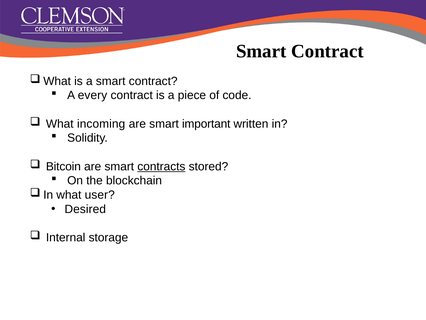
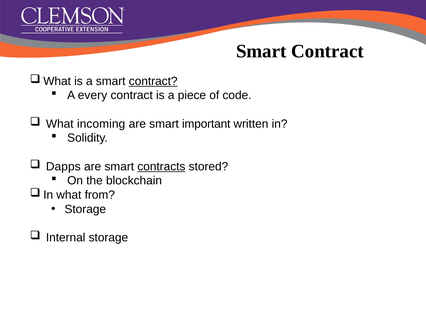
contract underline: none -> present (153, 81)
Bitcoin: Bitcoin -> Dapps (63, 166)
user: user -> from (100, 195)
Desired: Desired -> Storage (85, 209)
